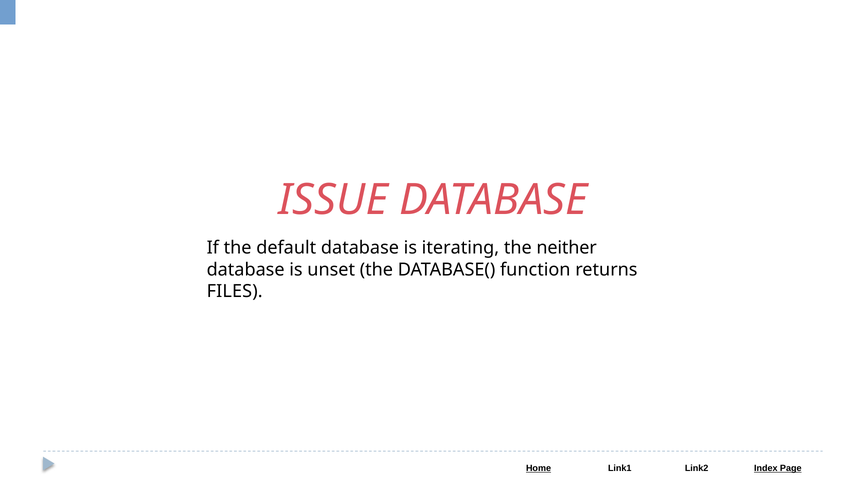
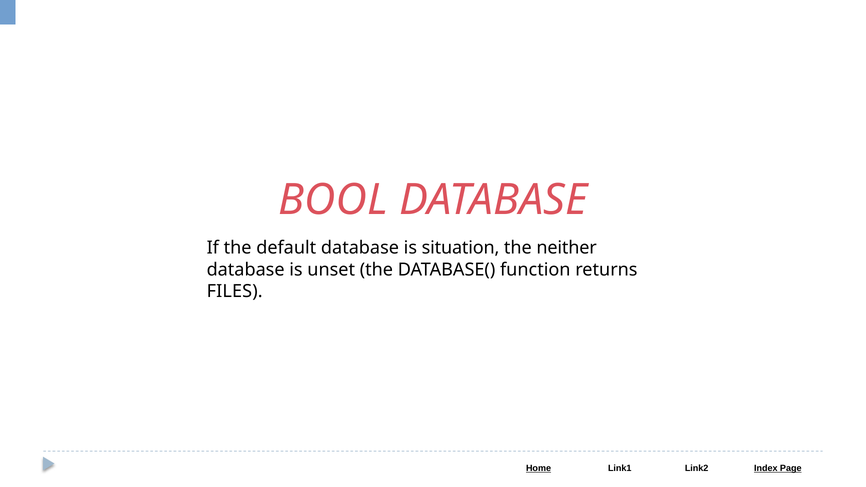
ISSUE: ISSUE -> BOOL (333, 200)
iterating: iterating -> situation (461, 248)
